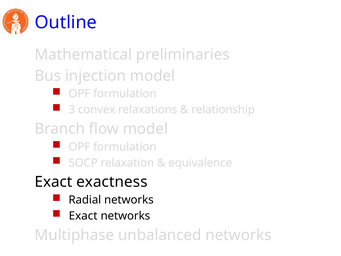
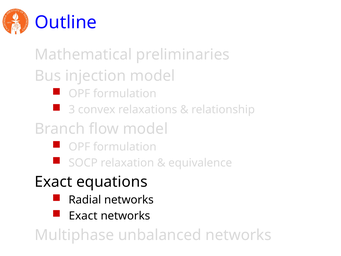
exactness: exactness -> equations (112, 182)
